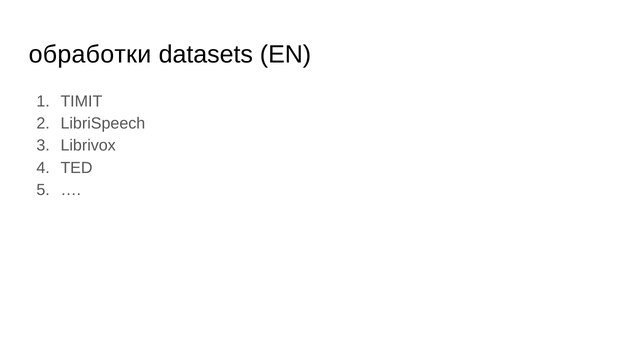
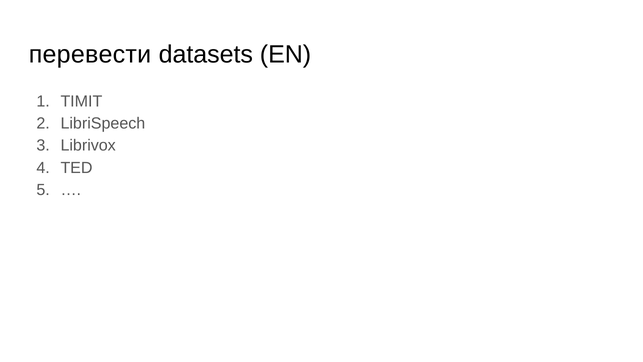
обработки: обработки -> перевести (90, 54)
